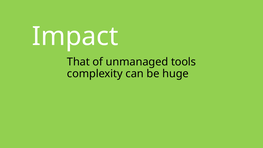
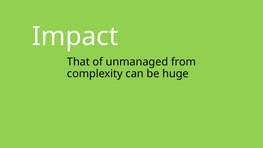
tools: tools -> from (183, 62)
